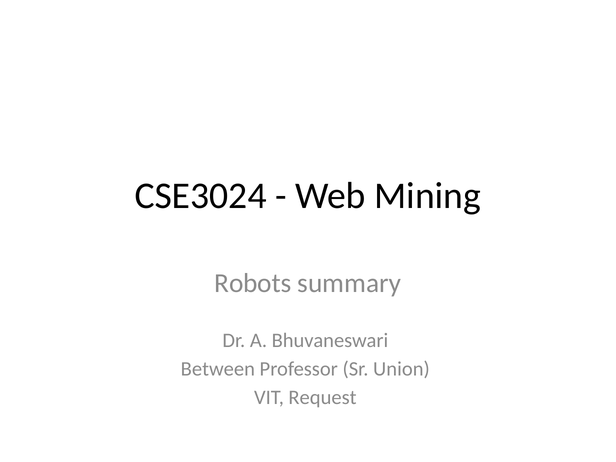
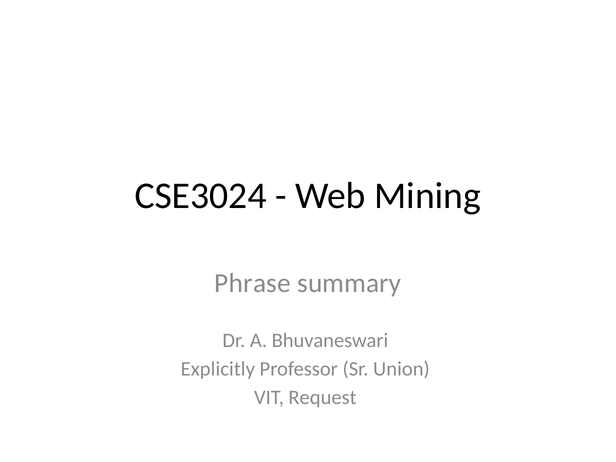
Robots: Robots -> Phrase (253, 283)
Between: Between -> Explicitly (218, 369)
